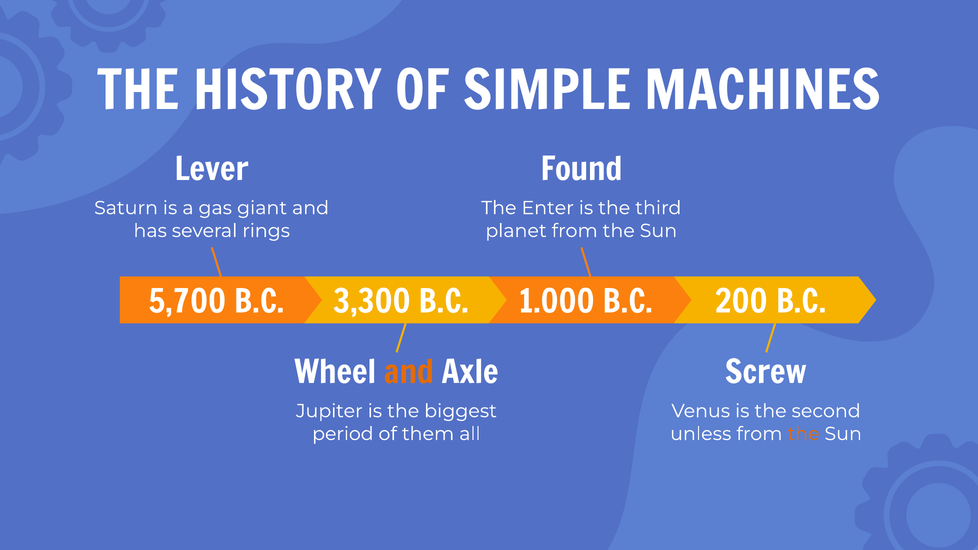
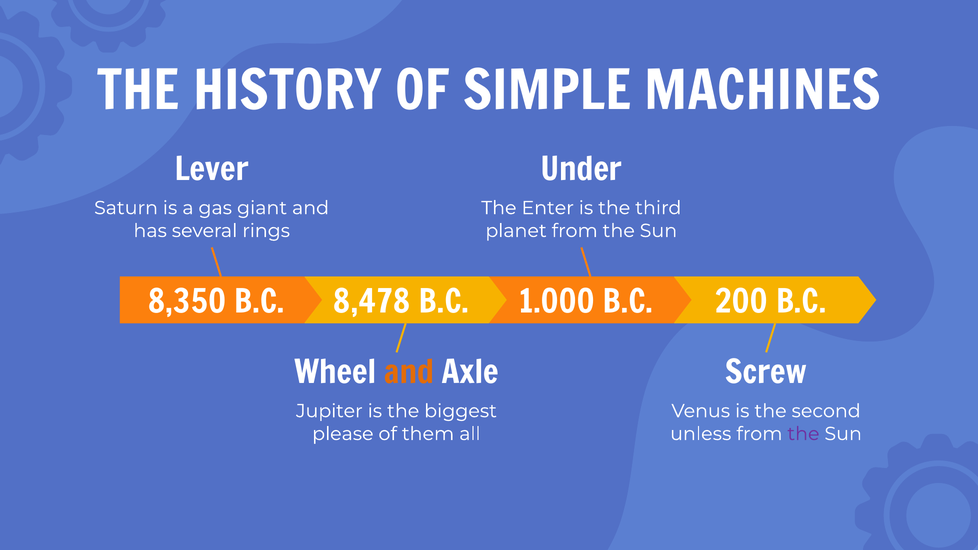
Found: Found -> Under (581, 170)
5,700: 5,700 -> 8,350 (187, 302)
3,300: 3,300 -> 8,478 (372, 302)
period: period -> please (343, 434)
the colour: orange -> purple (803, 434)
